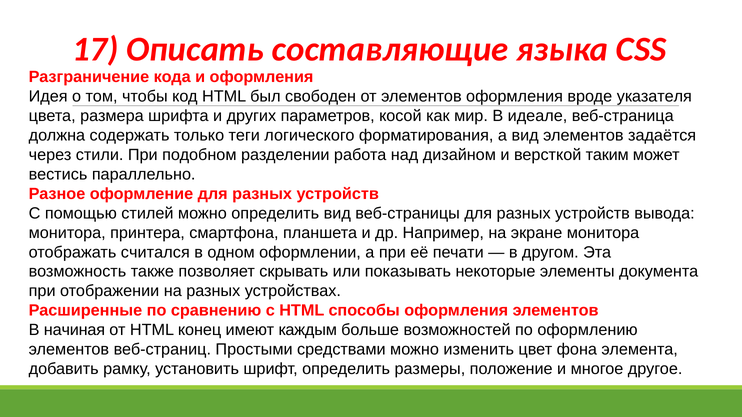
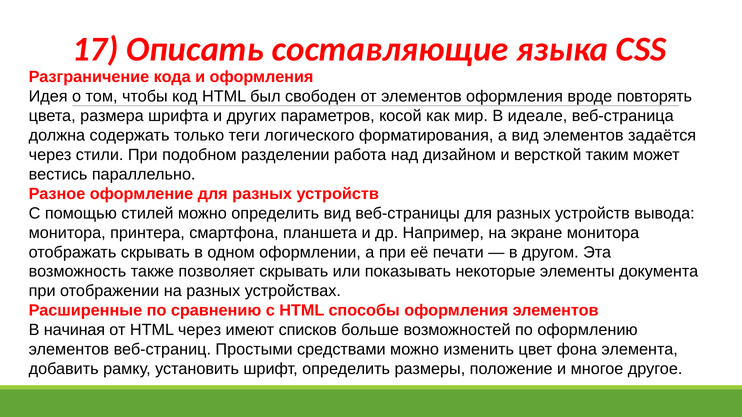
указателя: указателя -> повторять (654, 97)
отображать считался: считался -> скрывать (155, 252)
HTML конец: конец -> через (200, 330)
каждым: каждым -> списков (308, 330)
